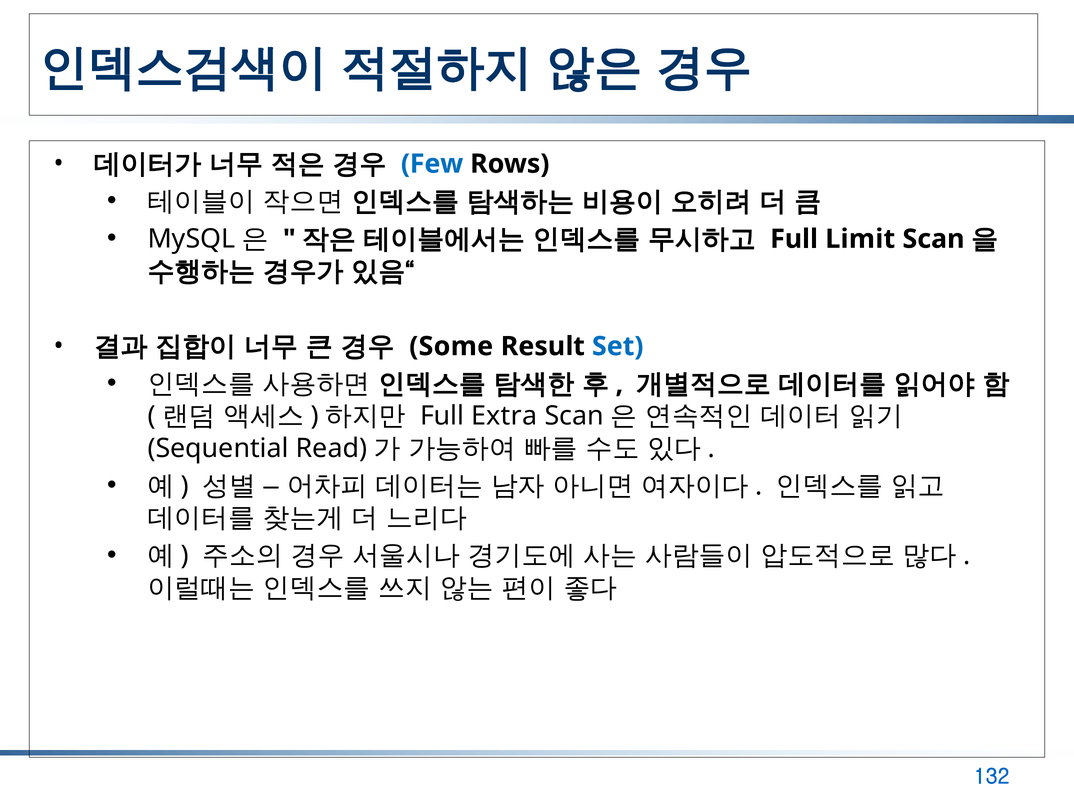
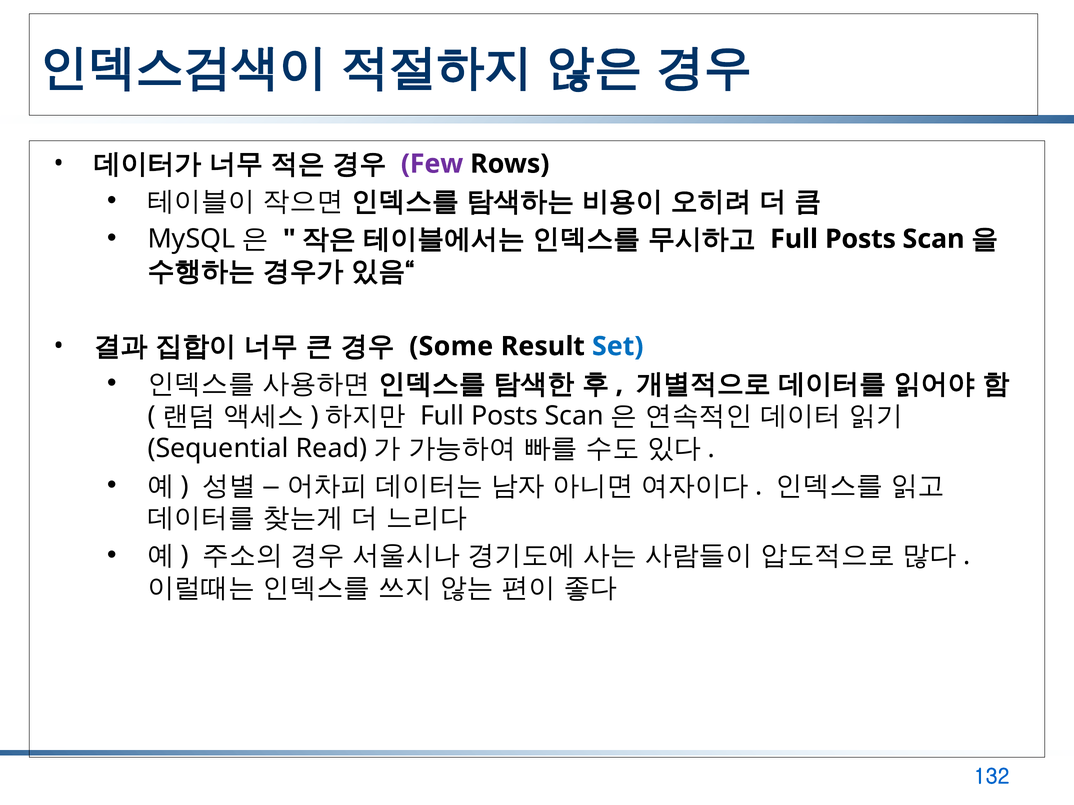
Few colour: blue -> purple (432, 164)
Limit: Limit -> Posts (860, 239)
Extra: Extra -> Posts (505, 416)
